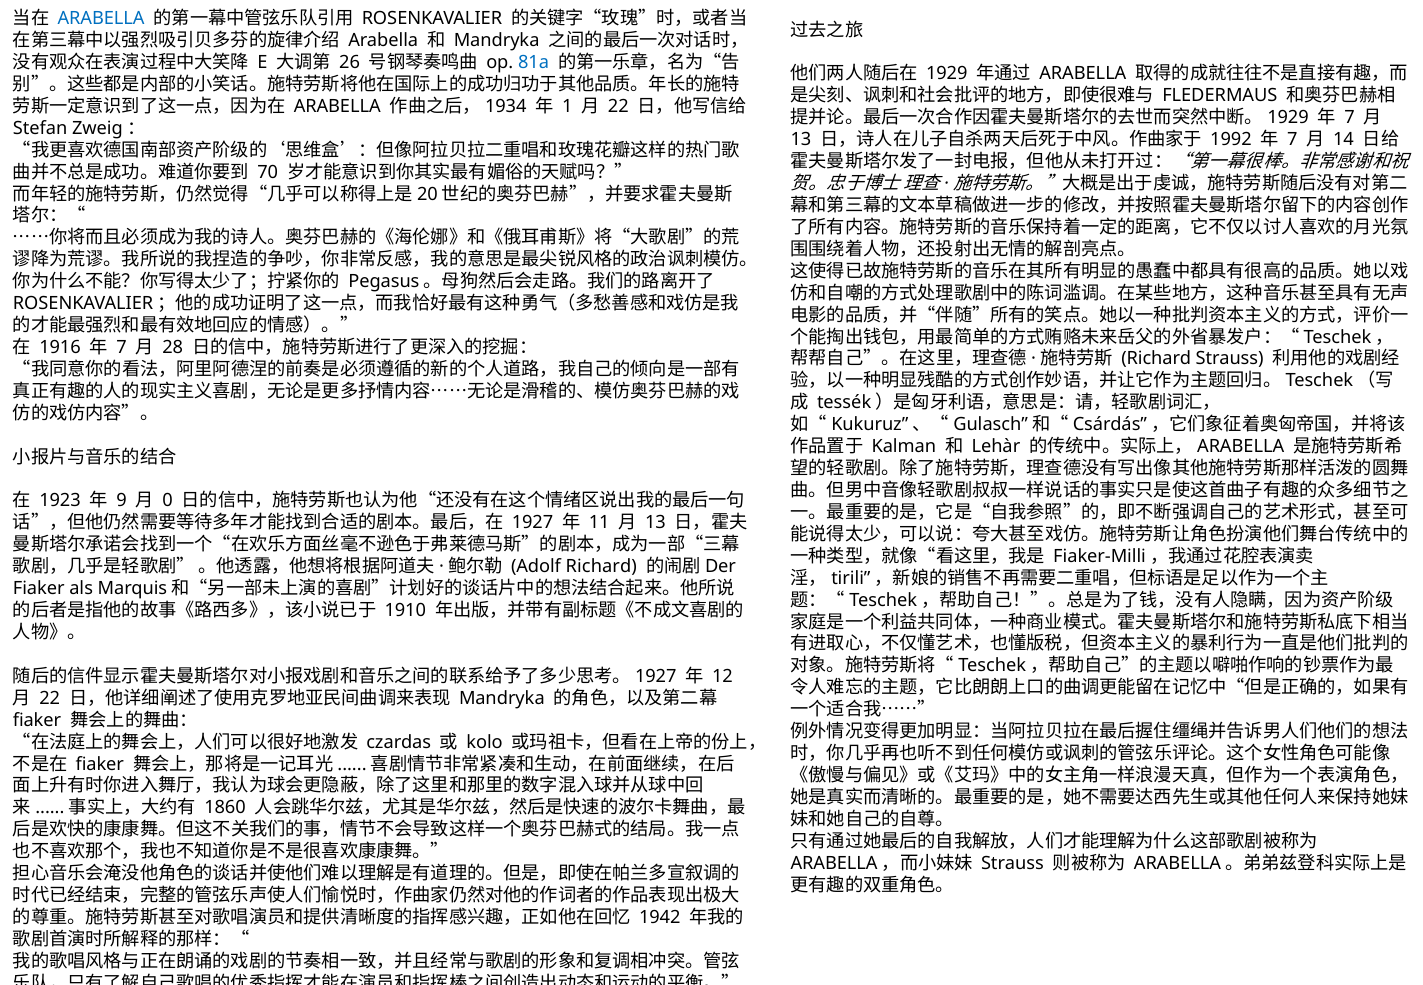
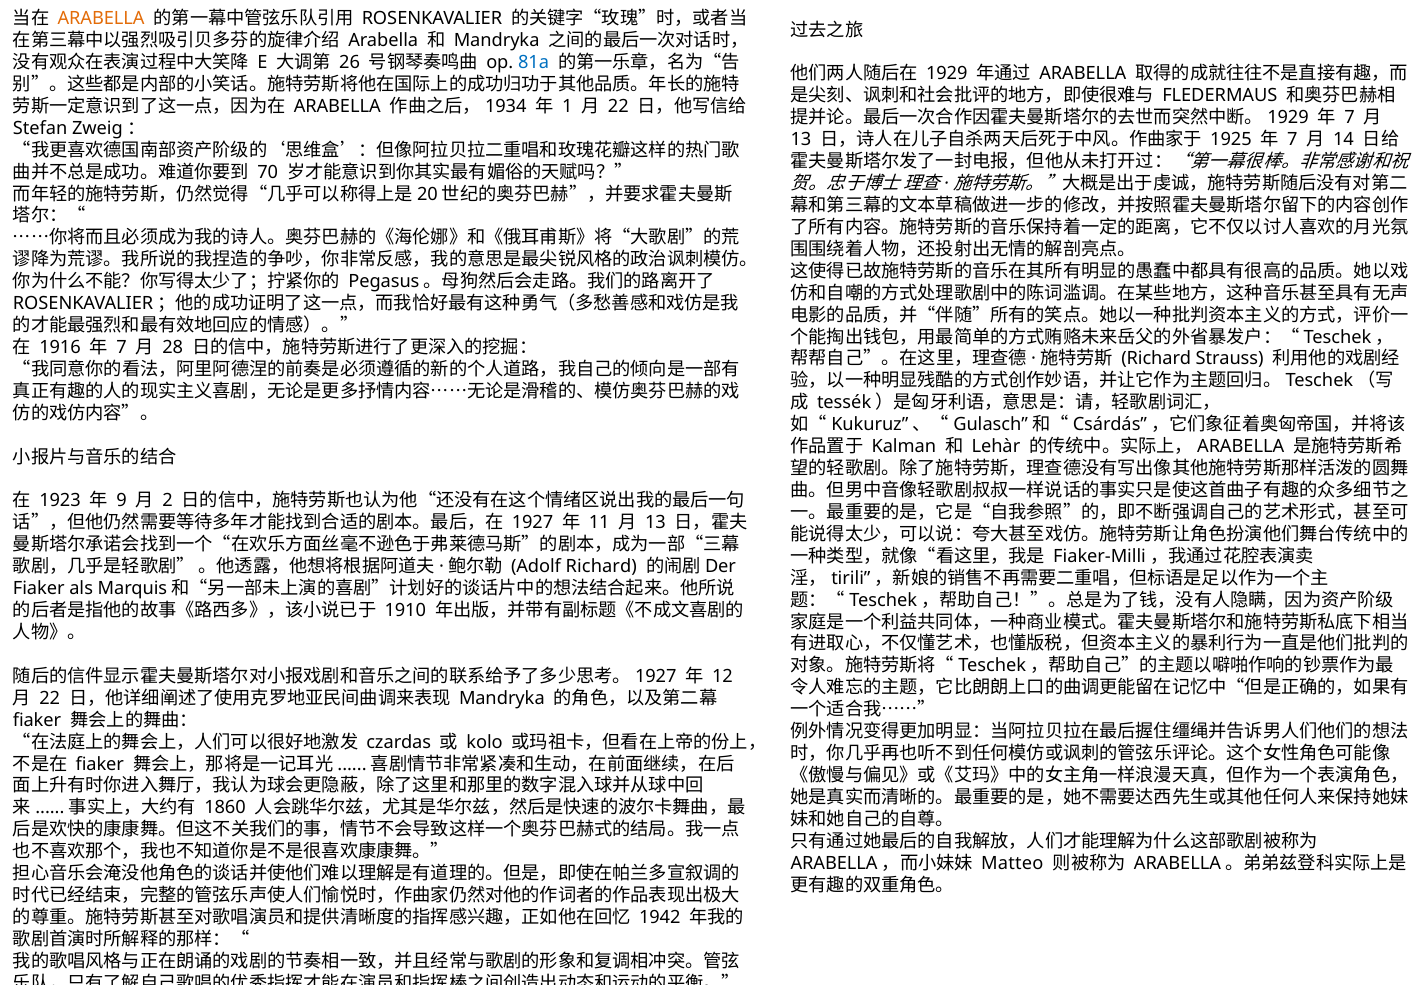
ARABELLA colour: blue -> orange (101, 19)
1992: 1992 -> 1925 (1231, 140)
0: 0 -> 2 (168, 501)
Strauss: Strauss -> Matteo (1012, 863)
